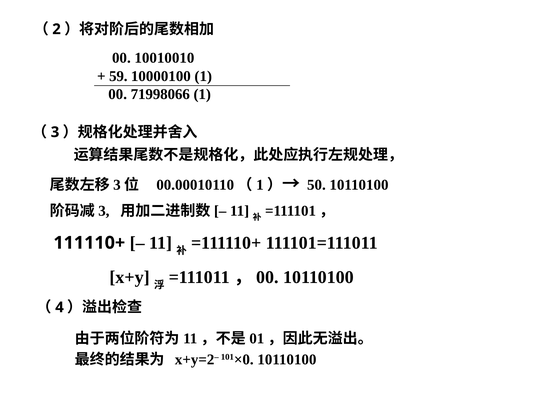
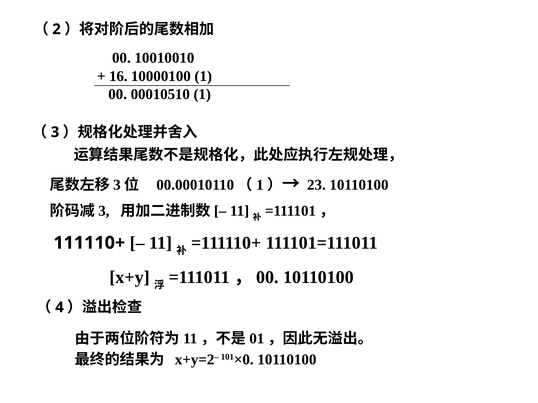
59: 59 -> 16 (118, 76)
71998066: 71998066 -> 00010510 (160, 94)
50: 50 -> 23 (316, 185)
